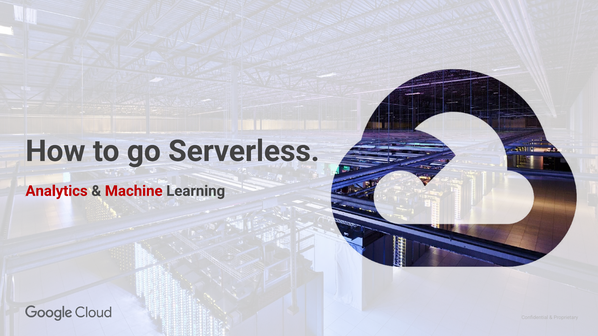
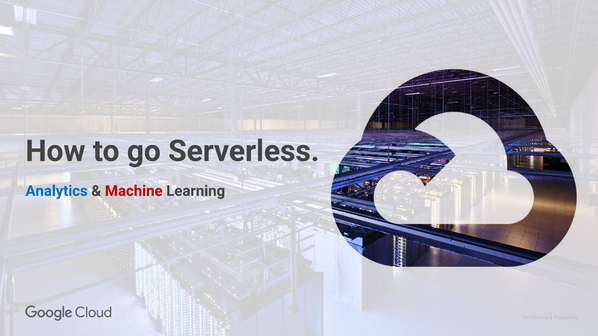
Analytics colour: red -> blue (57, 191)
